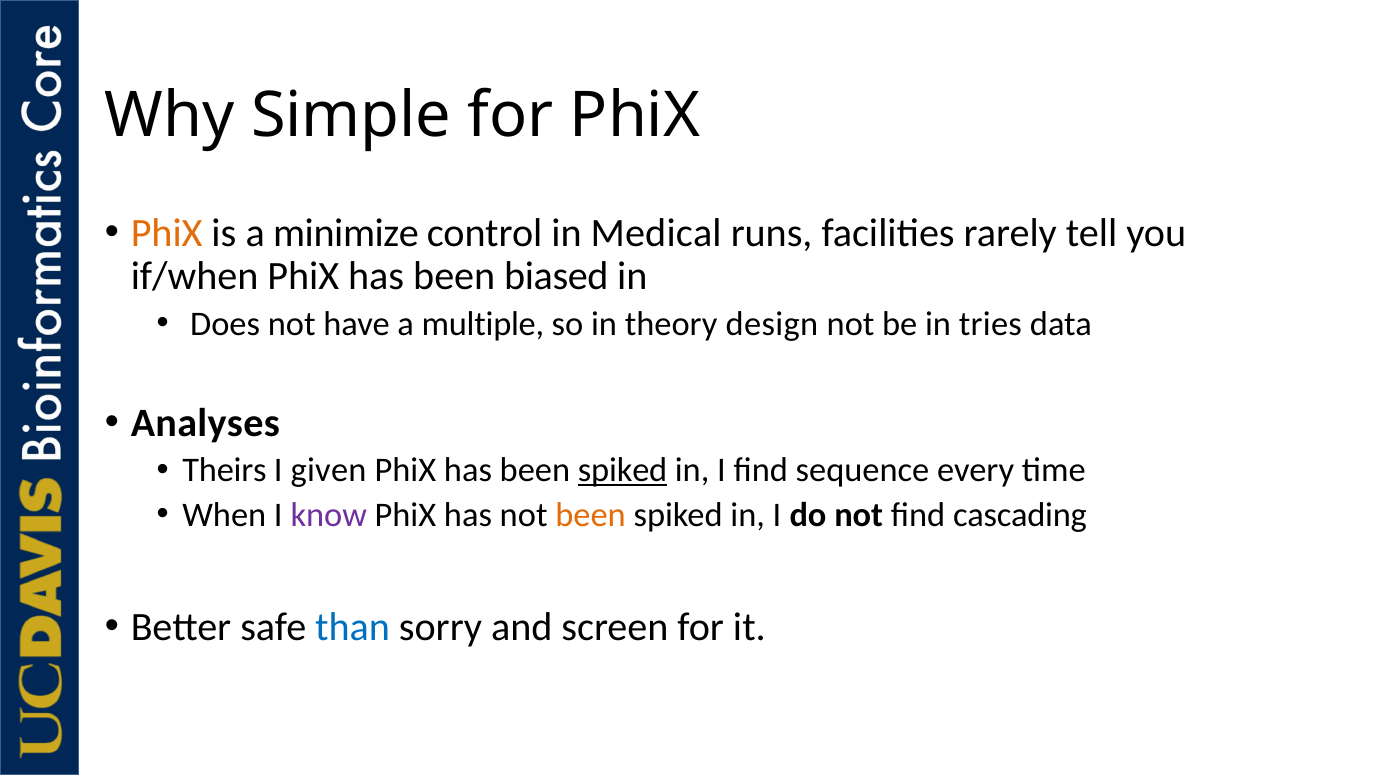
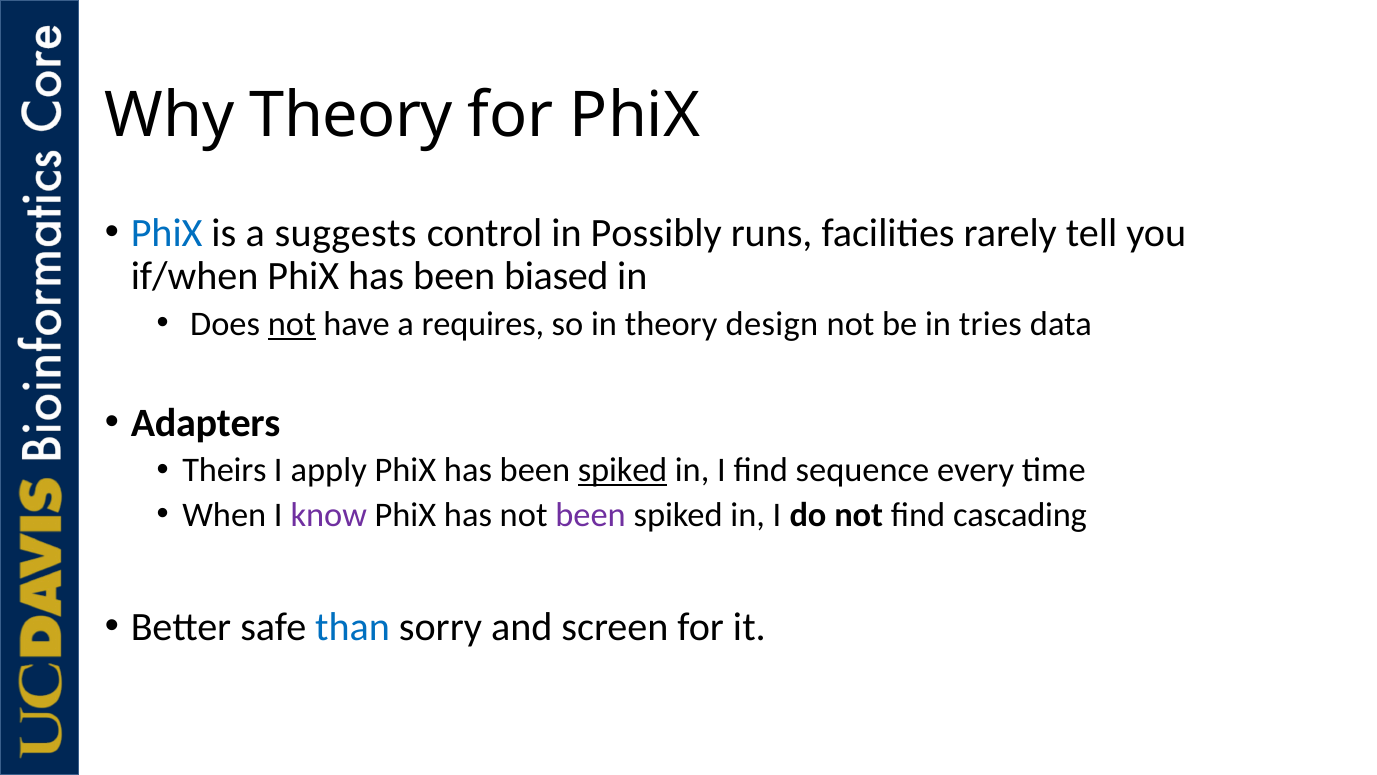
Why Simple: Simple -> Theory (351, 116)
PhiX colour: orange -> blue (167, 233)
minimize: minimize -> suggests (346, 233)
Medical: Medical -> Possibly (656, 233)
not underline: none -> present (292, 324)
multiple: multiple -> requires (483, 324)
Analyses: Analyses -> Adapters (206, 423)
given: given -> apply (329, 470)
been colour: orange -> purple (591, 514)
